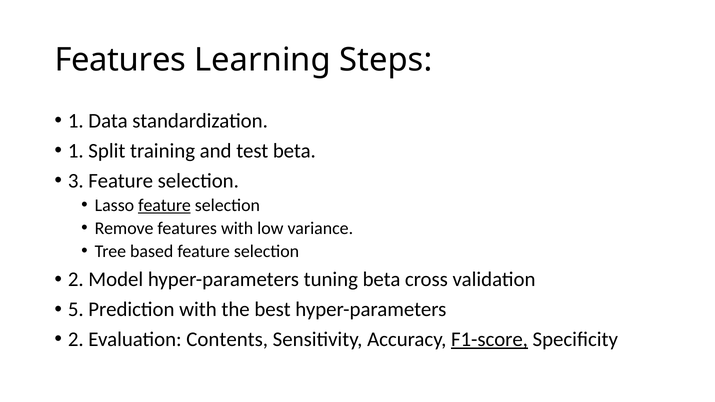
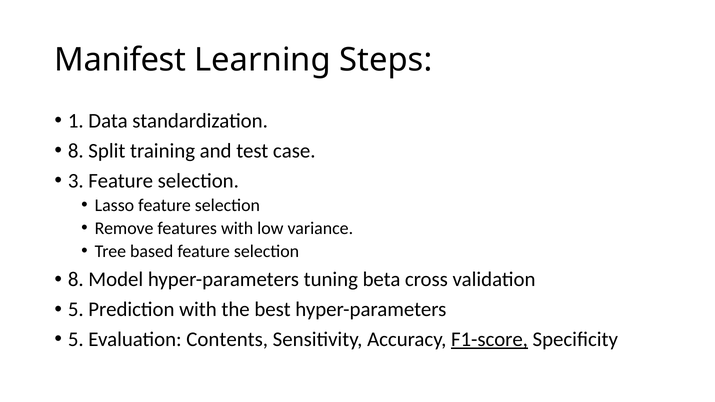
Features: Features -> Manifest (120, 60)
1: 1 -> 8 (76, 151)
test beta: beta -> case (294, 151)
feature underline: present -> none (165, 205)
2: 2 -> 8 (76, 280)
2: 2 -> 5 (76, 340)
